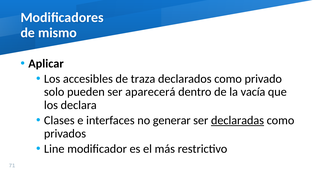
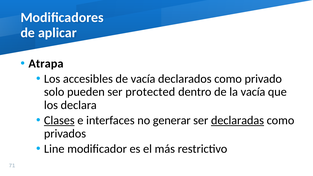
mismo: mismo -> aplicar (57, 33)
Aplicar: Aplicar -> Atrapa (46, 64)
de traza: traza -> vacía (143, 79)
aparecerá: aparecerá -> protected (150, 92)
Clases underline: none -> present (59, 120)
